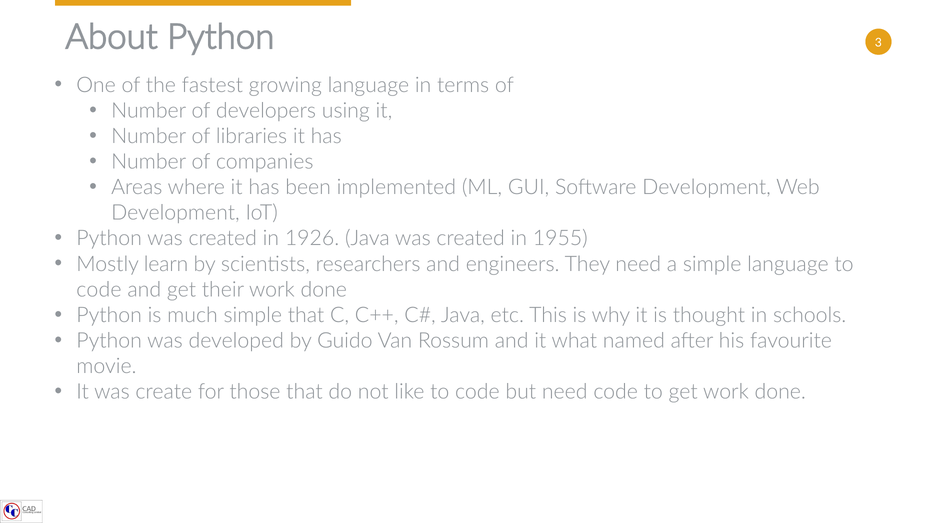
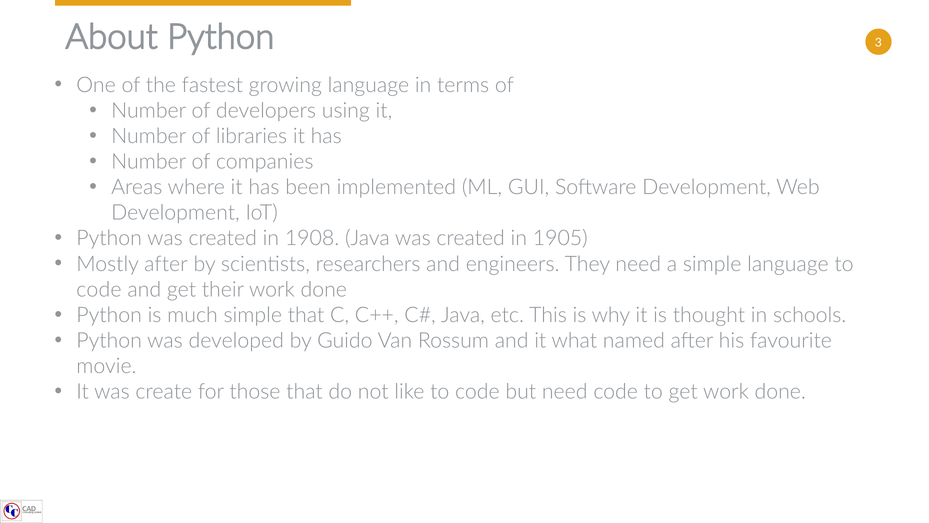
1926: 1926 -> 1908 (312, 238)
1955: 1955 -> 1905 (560, 238)
Mostly learn: learn -> after (166, 264)
